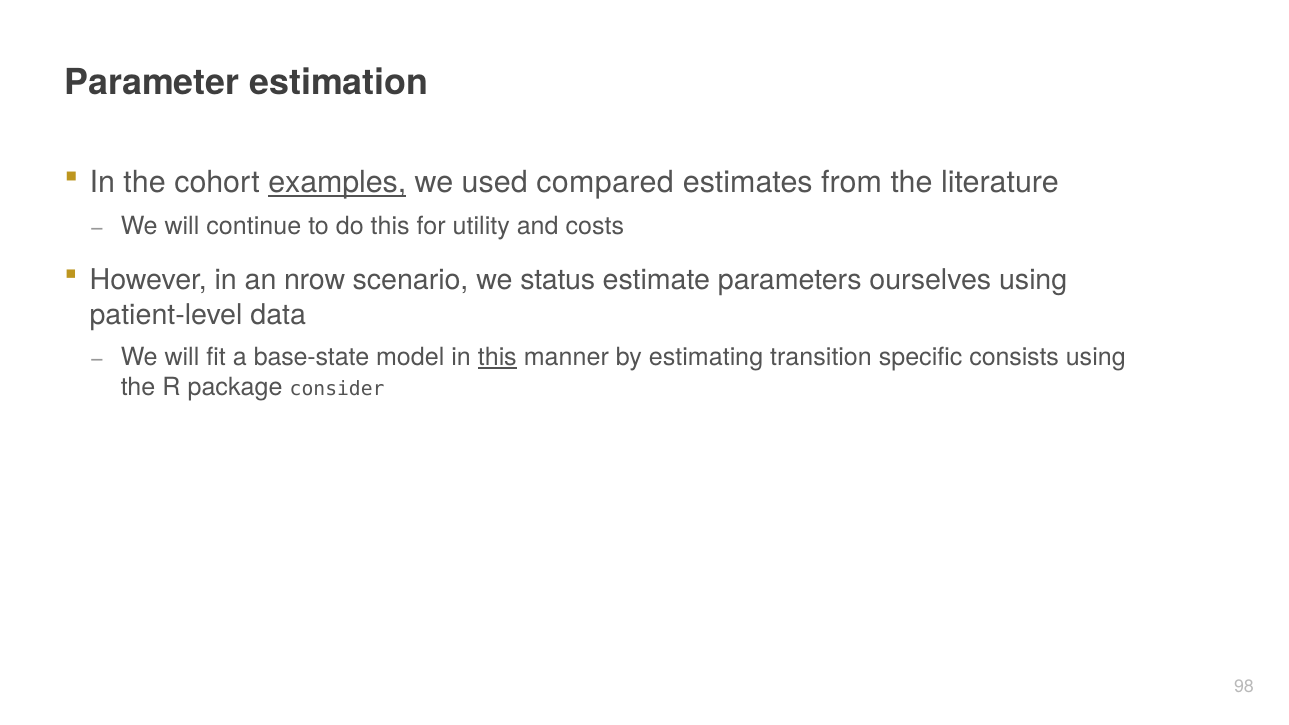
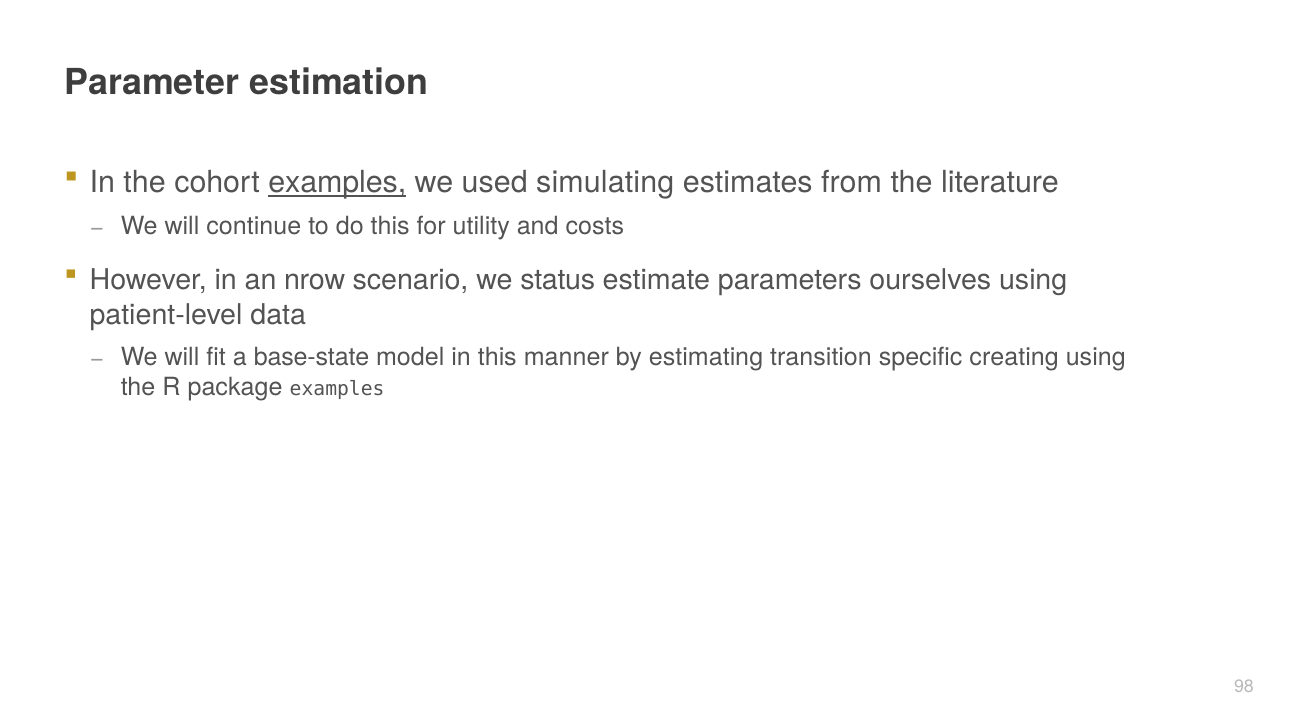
compared: compared -> simulating (605, 183)
this underline: present -> none (497, 357)
consists: consists -> creating (1014, 357)
package consider: consider -> examples (337, 389)
